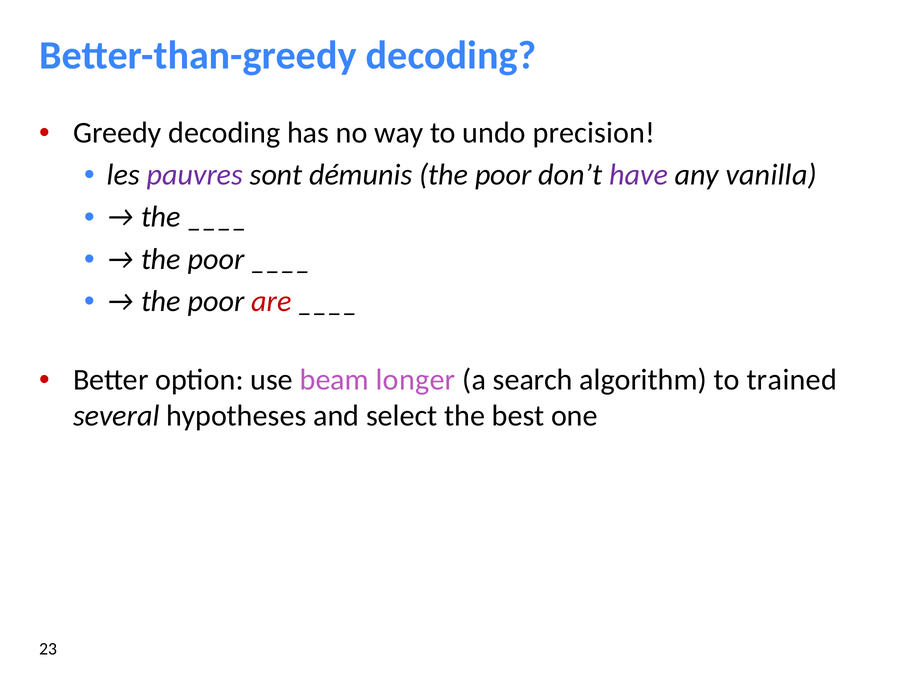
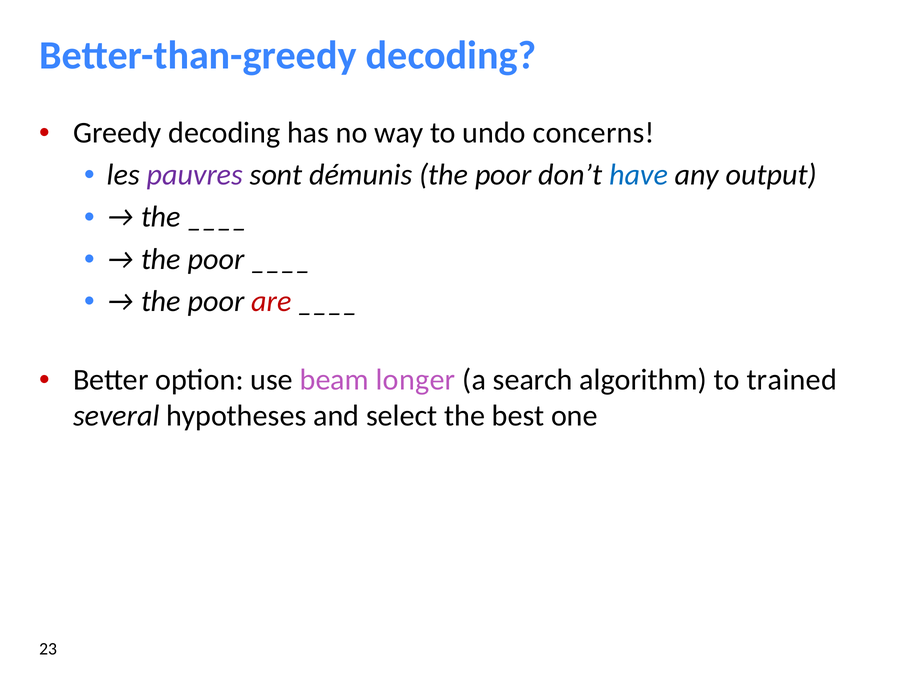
precision: precision -> concerns (594, 133)
have colour: purple -> blue (639, 175)
vanilla: vanilla -> output (771, 175)
